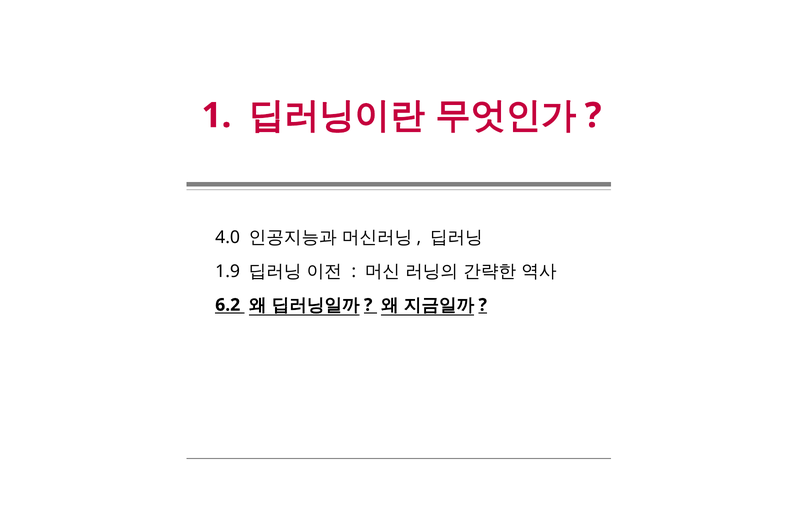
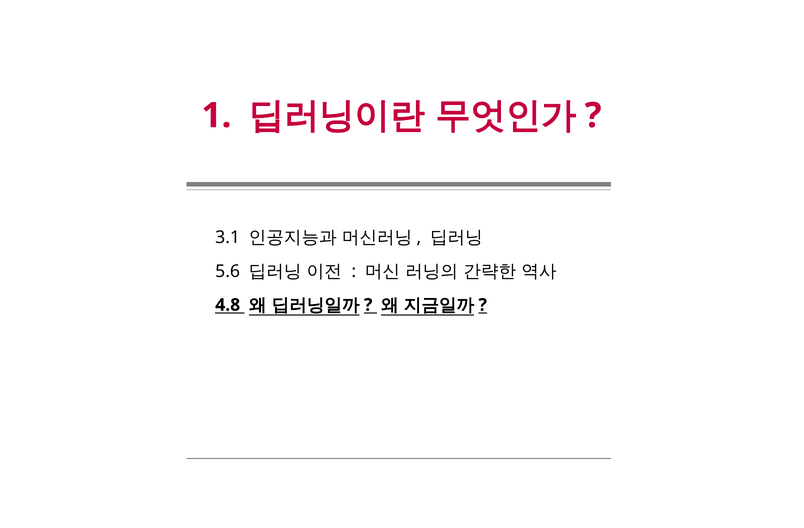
4.0: 4.0 -> 3.1 (228, 238)
1.9: 1.9 -> 5.6 (228, 271)
6.2: 6.2 -> 4.8 (228, 305)
